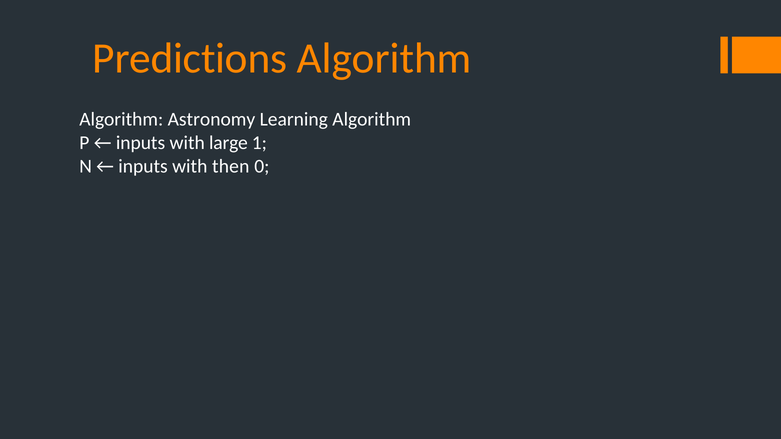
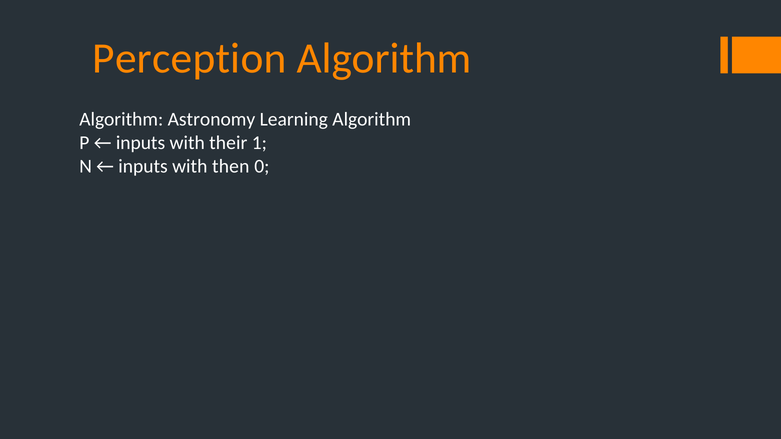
Predictions: Predictions -> Perception (190, 58)
large: large -> their (228, 143)
